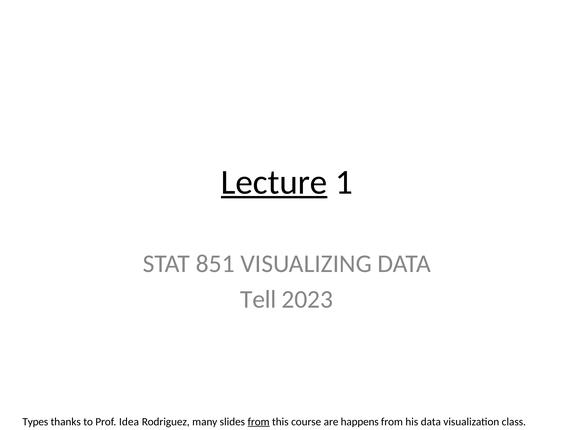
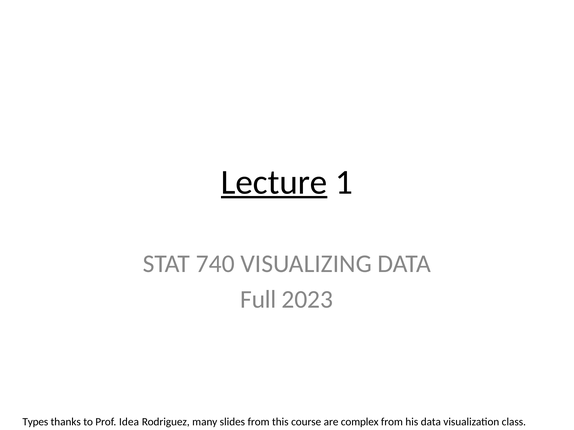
851: 851 -> 740 (215, 264)
Tell: Tell -> Full (258, 300)
from underline: present -> none (259, 422)
happens: happens -> complex (360, 422)
